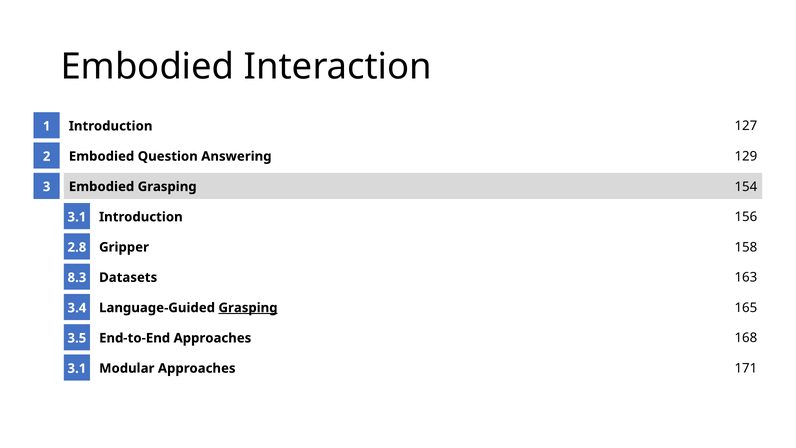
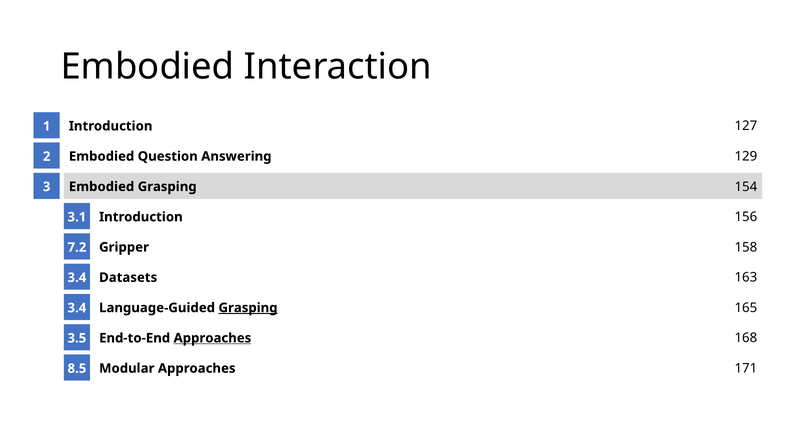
2.8: 2.8 -> 7.2 (77, 247)
8.3: 8.3 -> 3.4 (77, 277)
Approaches underline: none -> present (212, 338)
3.1: 3.1 -> 8.5 (77, 368)
